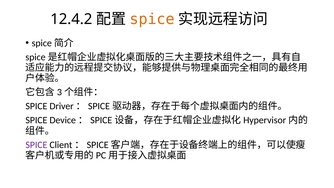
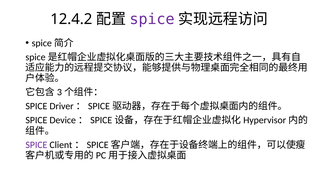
spice colour: orange -> purple (152, 19)
